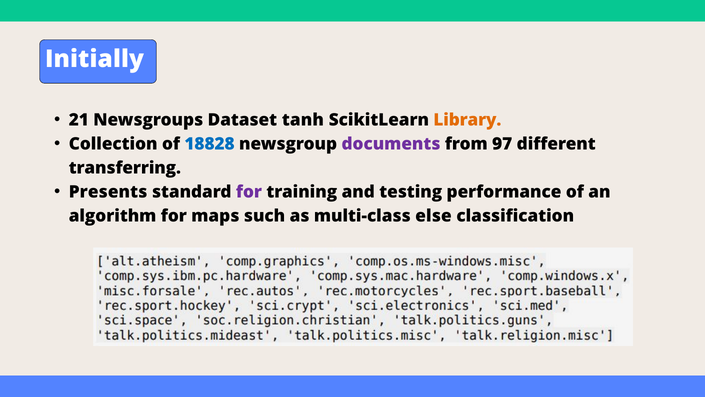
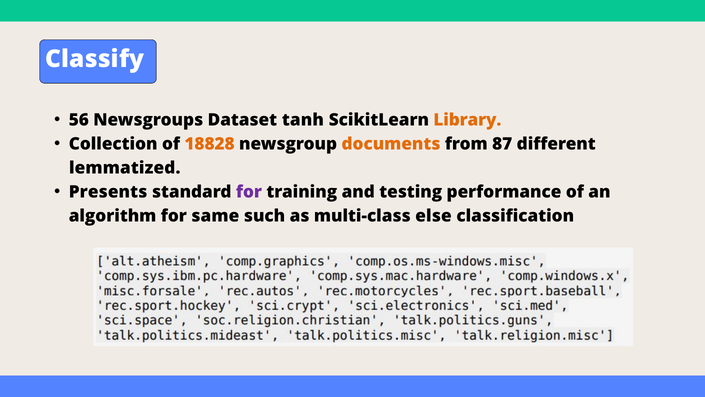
Initially: Initially -> Classify (95, 59)
21: 21 -> 56 (79, 120)
18828 colour: blue -> orange (210, 144)
documents colour: purple -> orange (391, 144)
97: 97 -> 87 (502, 144)
transferring: transferring -> lemmatized (125, 168)
maps: maps -> same (215, 216)
